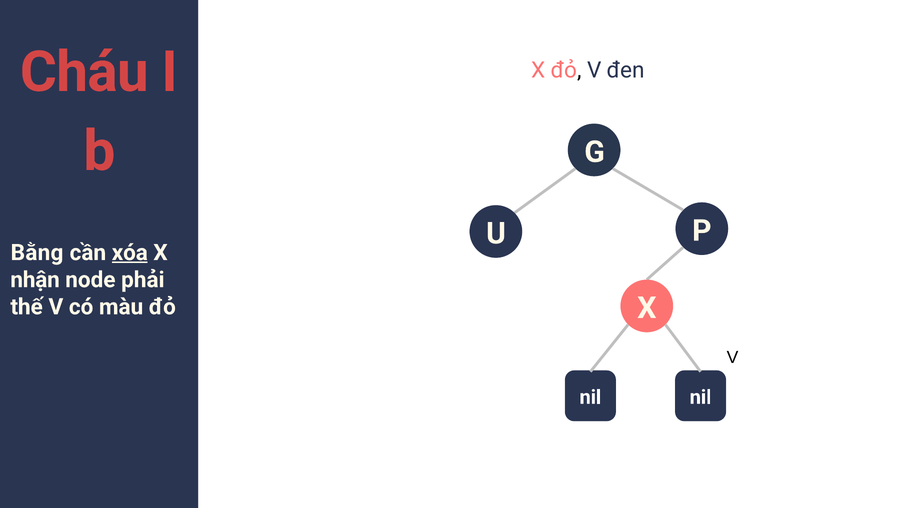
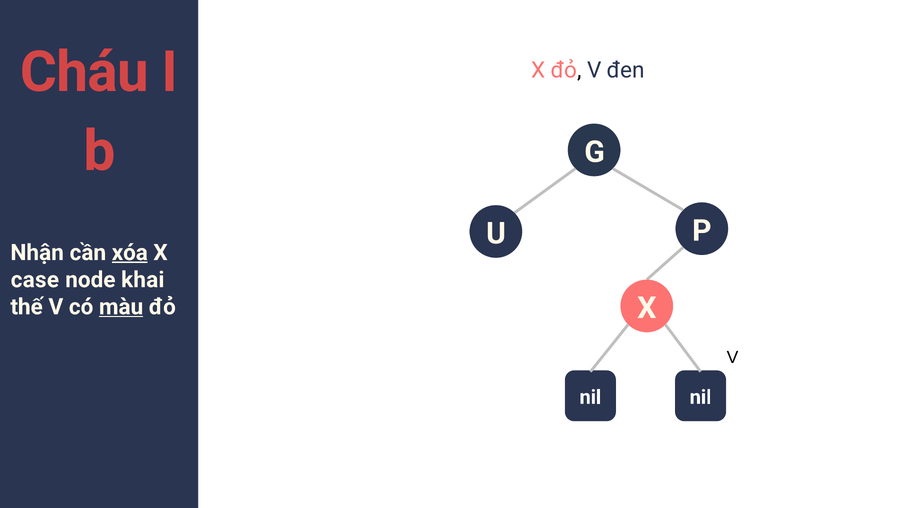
Bằng: Bằng -> Nhận (37, 253)
nhận: nhận -> case (35, 280)
phải: phải -> khai (143, 280)
màu underline: none -> present (121, 307)
